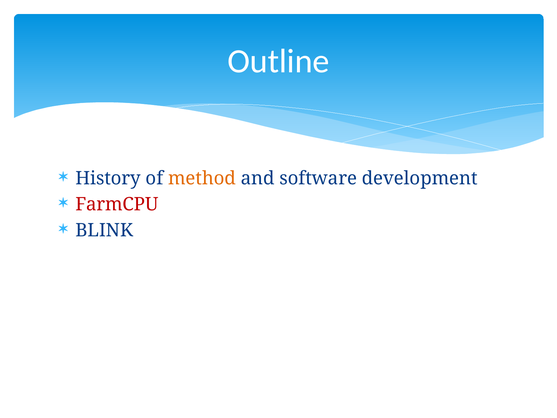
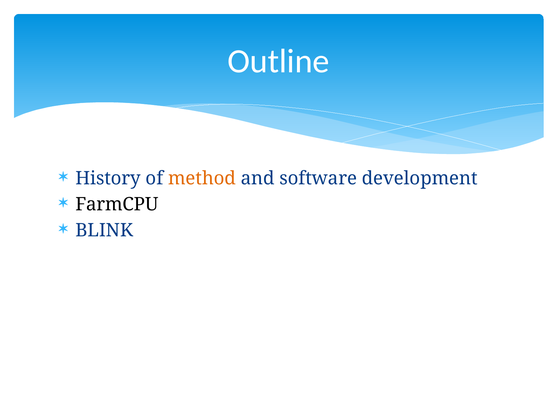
FarmCPU colour: red -> black (117, 204)
